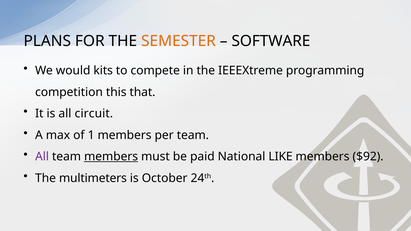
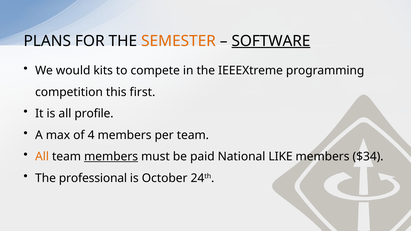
SOFTWARE underline: none -> present (271, 41)
that: that -> first (142, 92)
circuit: circuit -> profile (94, 114)
1: 1 -> 4 (91, 135)
All colour: purple -> orange (42, 157)
$92: $92 -> $34 (368, 157)
multimeters: multimeters -> professional (93, 178)
